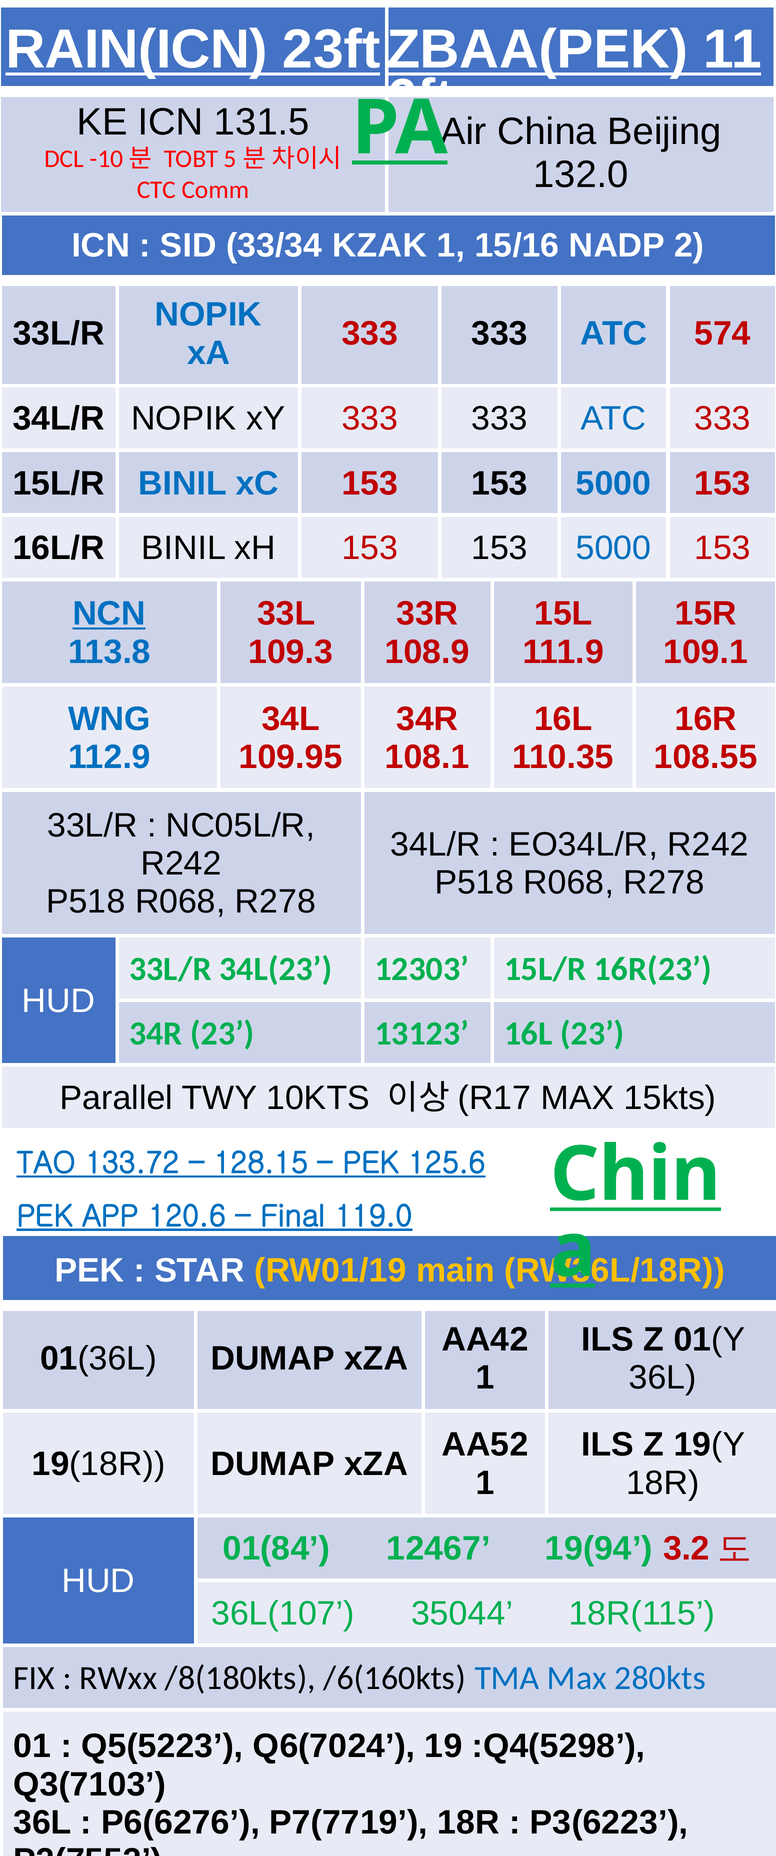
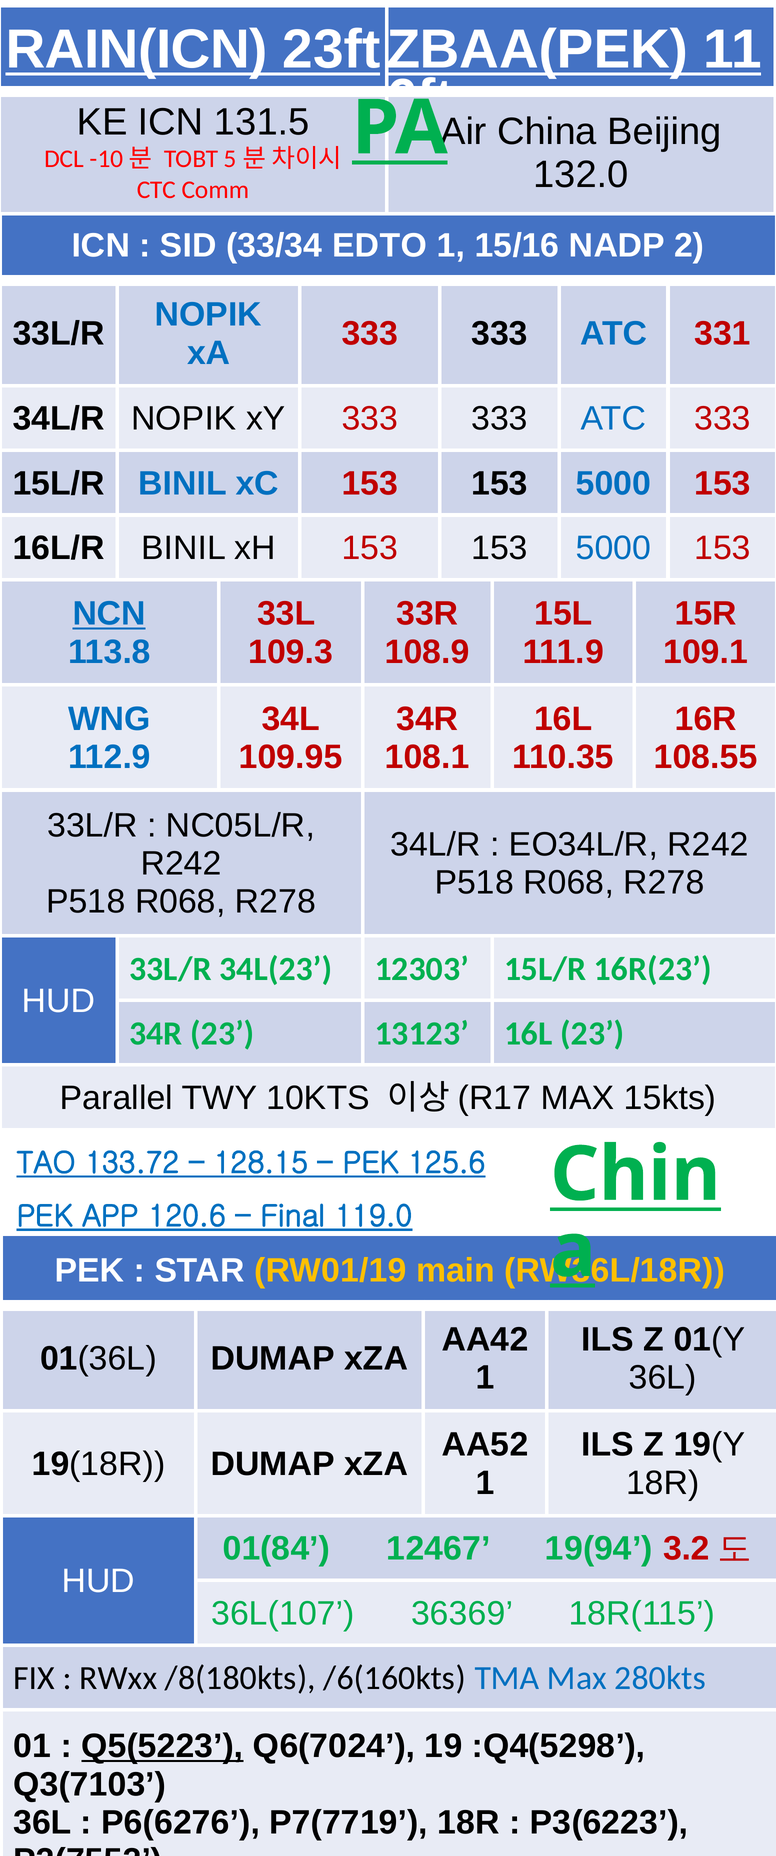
KZAK: KZAK -> EDTO (379, 246)
574: 574 -> 331 (722, 334)
35044: 35044 -> 36369 (462, 1614)
Q5(5223 underline: none -> present (162, 1747)
